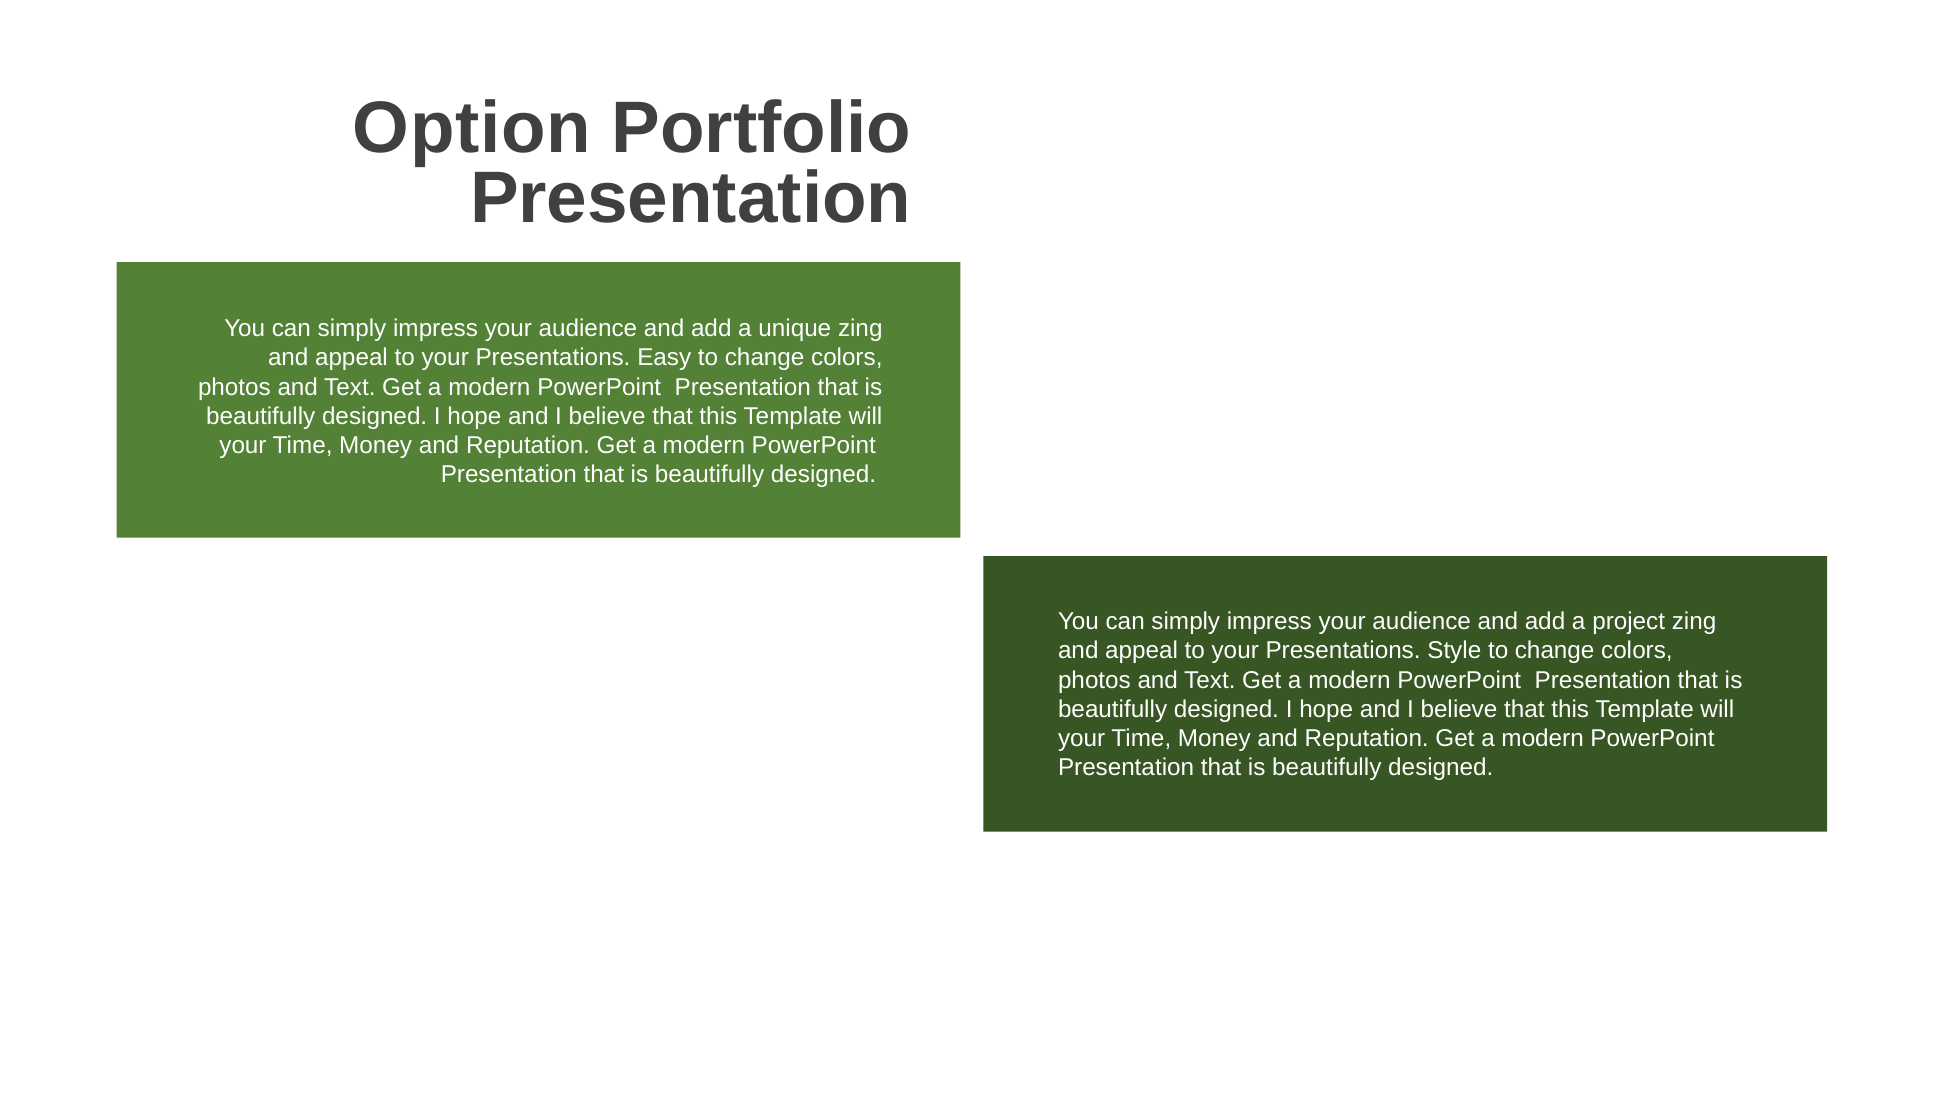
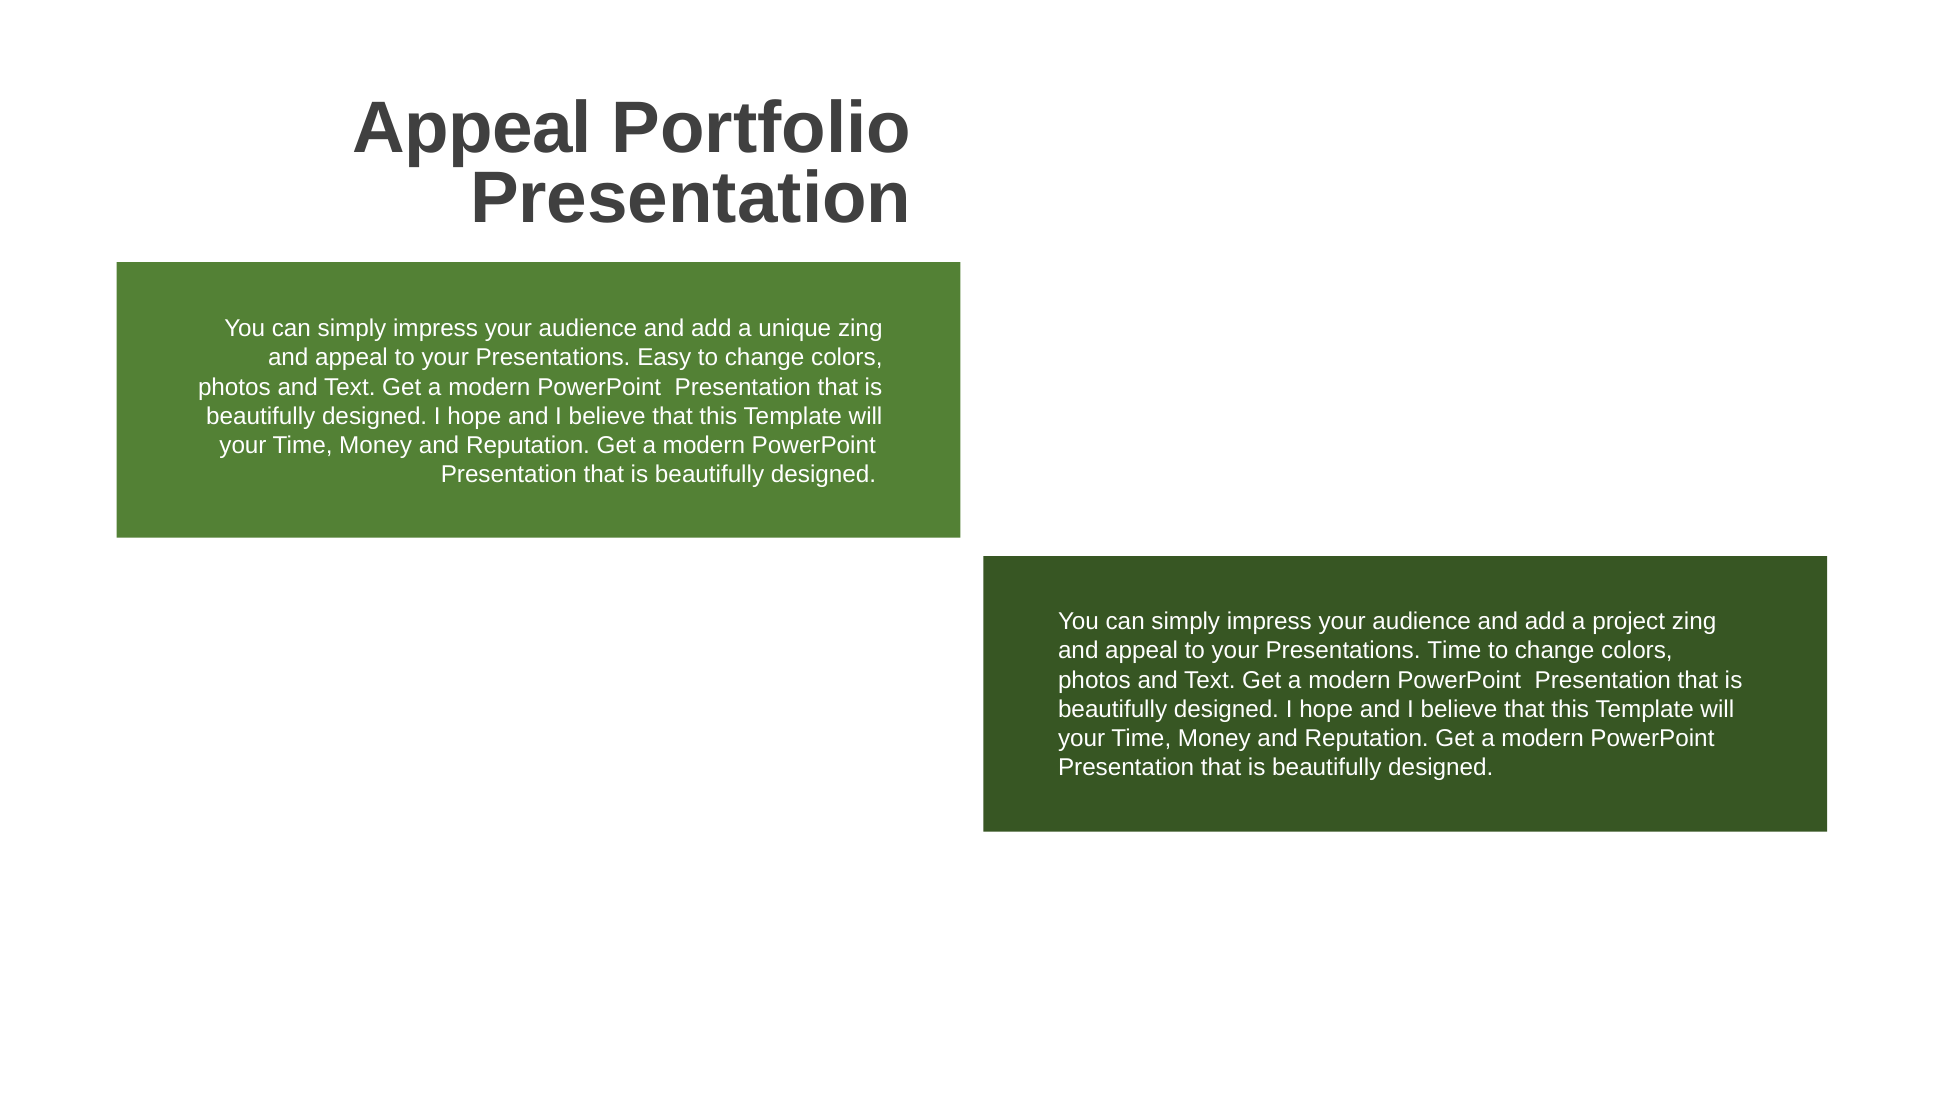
Option: Option -> Appeal (472, 129)
Presentations Style: Style -> Time (1454, 651)
